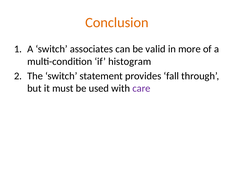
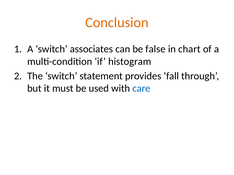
valid: valid -> false (156, 49)
more: more -> chart (189, 49)
care colour: purple -> blue (141, 89)
